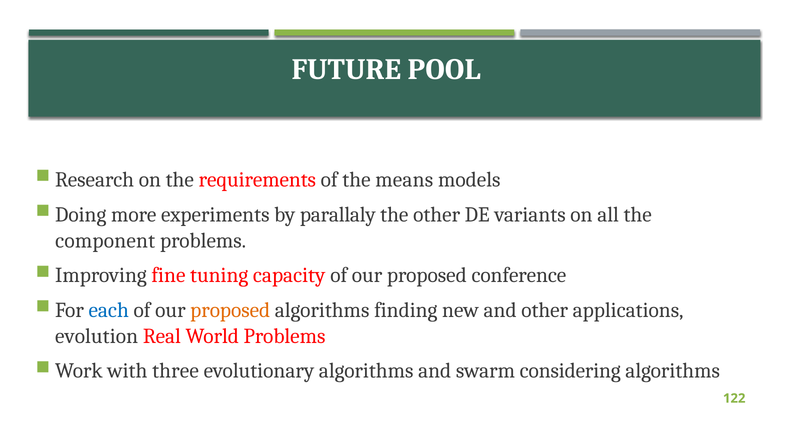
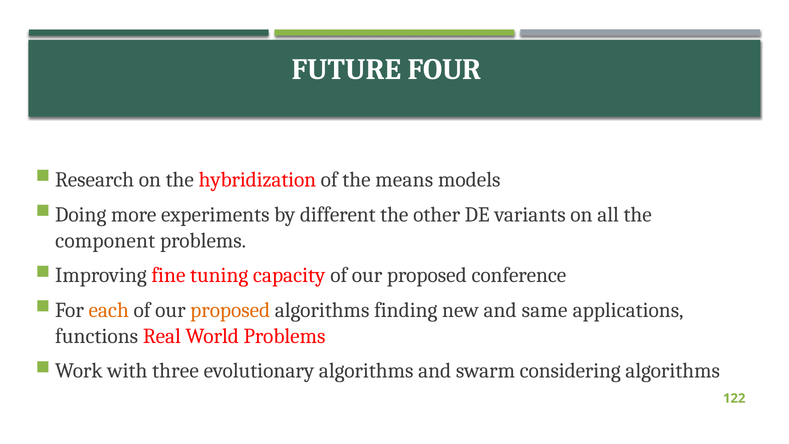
POOL: POOL -> FOUR (445, 69)
requirements: requirements -> hybridization (257, 180)
parallaly: parallaly -> different (338, 215)
each colour: blue -> orange (109, 310)
and other: other -> same (545, 310)
evolution: evolution -> functions (97, 336)
